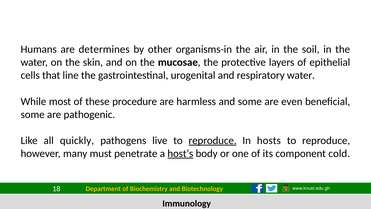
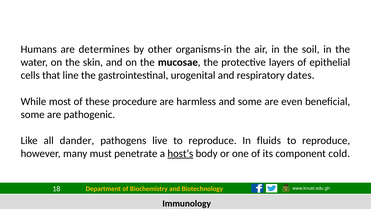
respiratory water: water -> dates (301, 75)
quickly: quickly -> dander (77, 140)
reproduce underline: present -> none (213, 140)
hosts: hosts -> fluids (269, 140)
